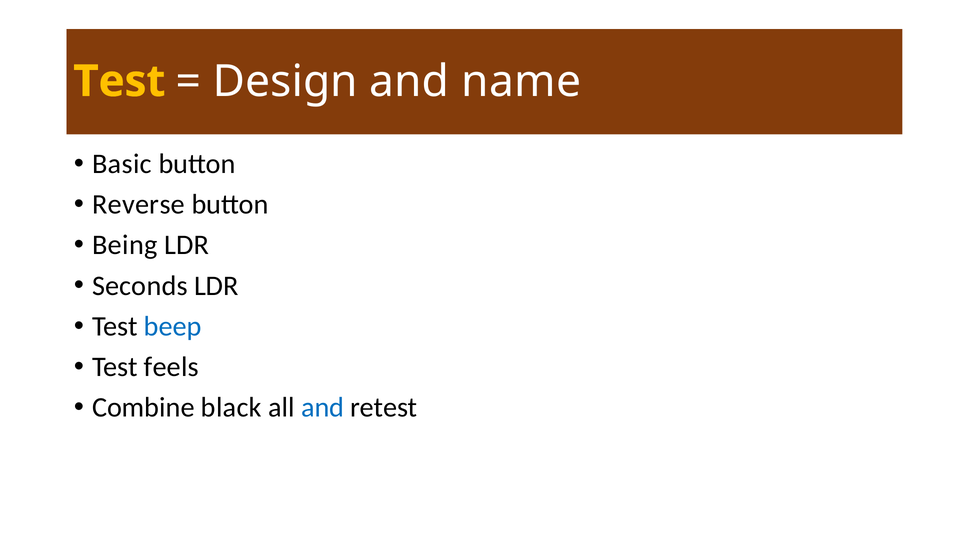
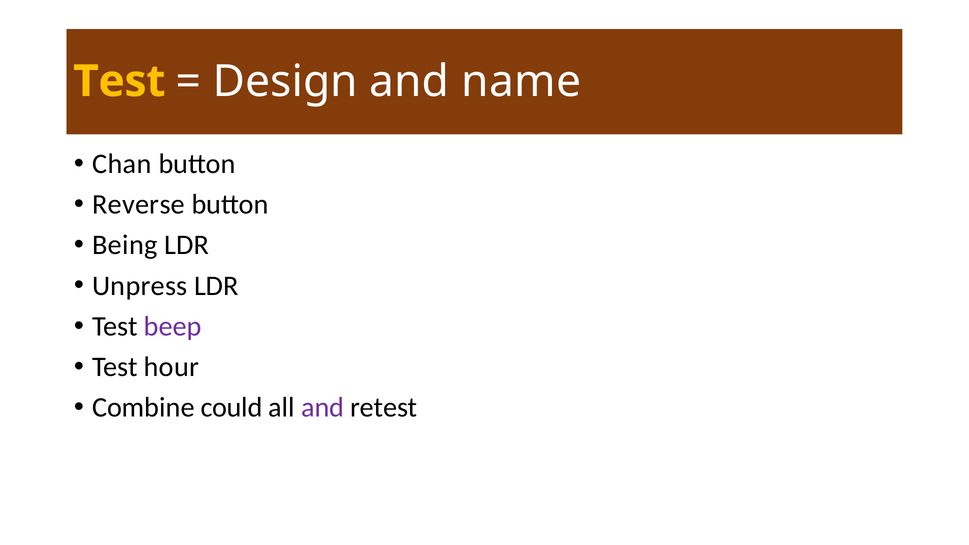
Basic: Basic -> Chan (122, 164)
Seconds: Seconds -> Unpress (140, 286)
beep colour: blue -> purple (173, 326)
feels: feels -> hour (171, 367)
black: black -> could (232, 408)
and colour: blue -> purple (323, 408)
